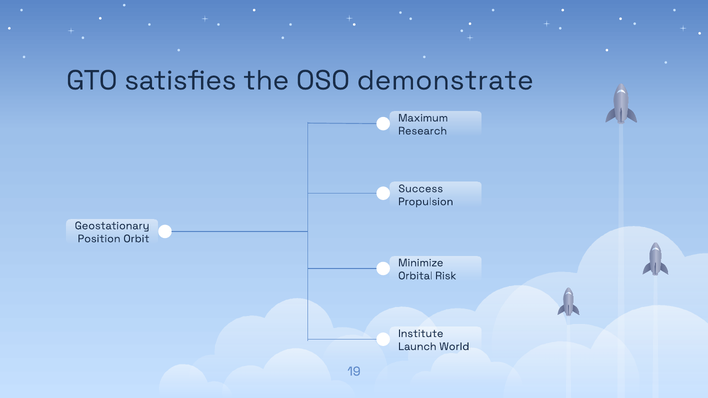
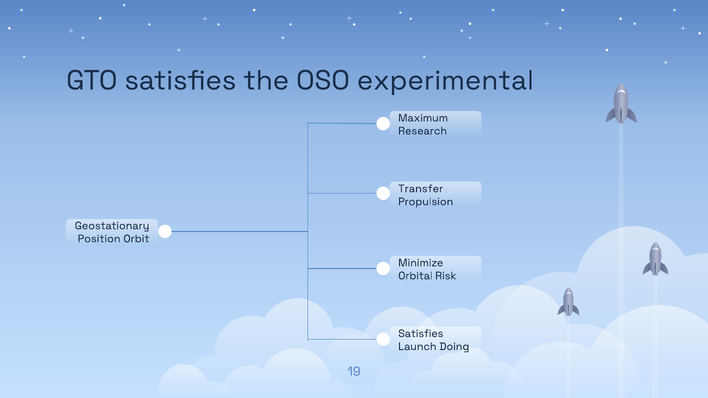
demonstrate: demonstrate -> experimental (445, 80)
Success: Success -> Transfer (421, 189)
Institute: Institute -> Satisfies (421, 334)
World: World -> Doing (454, 347)
